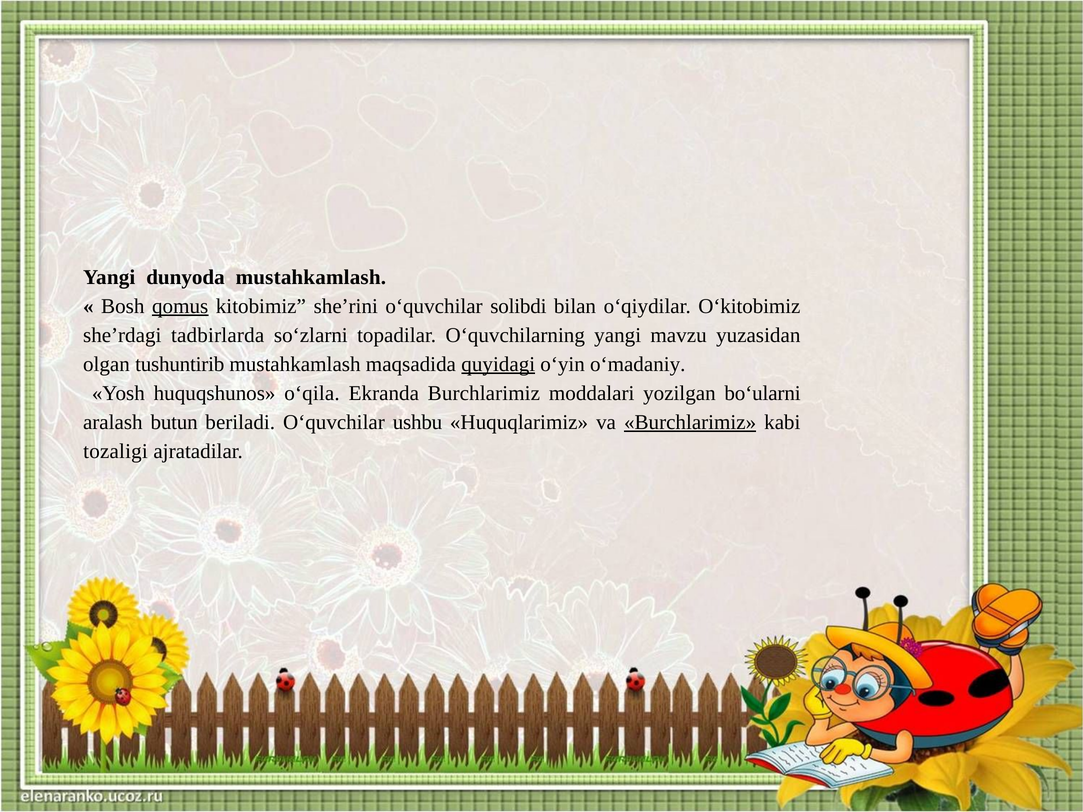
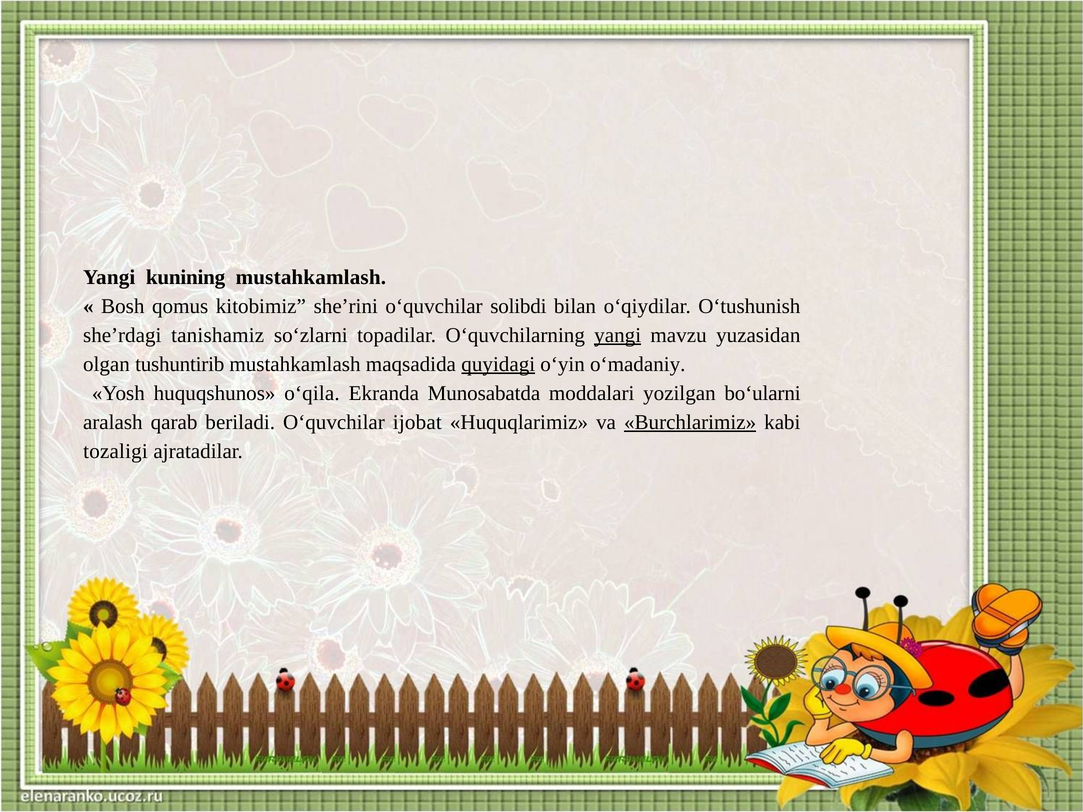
dunyoda: dunyoda -> kunining (186, 277)
qomus underline: present -> none (180, 306)
O‘kitobimiz: O‘kitobimiz -> O‘tushunish (749, 306)
tadbirlarda: tadbirlarda -> tanishamiz (218, 335)
yangi underline: none -> present (618, 335)
Ekranda Burchlarimiz: Burchlarimiz -> Munosabatda (484, 393)
butun: butun -> qarab (174, 422)
ushbu: ushbu -> ijobat (417, 422)
